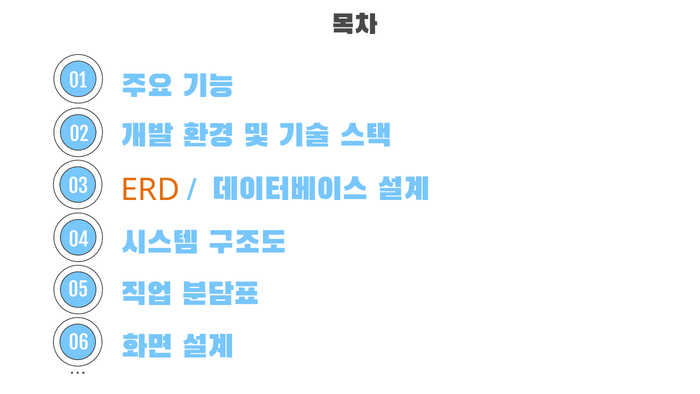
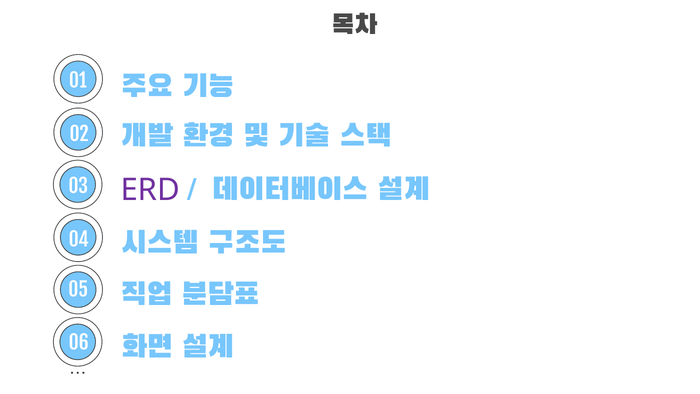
ERD colour: orange -> purple (150, 190)
